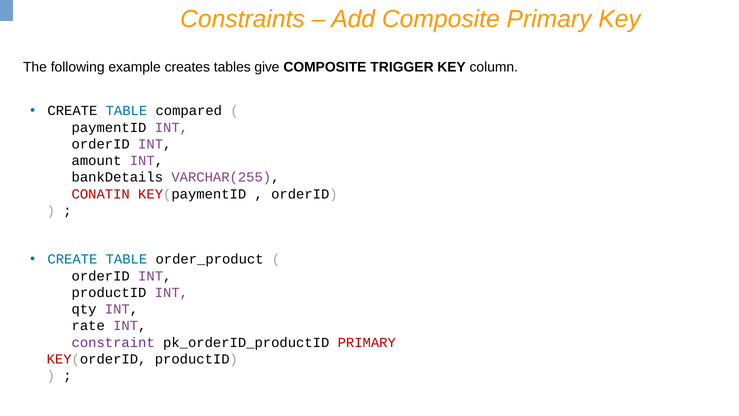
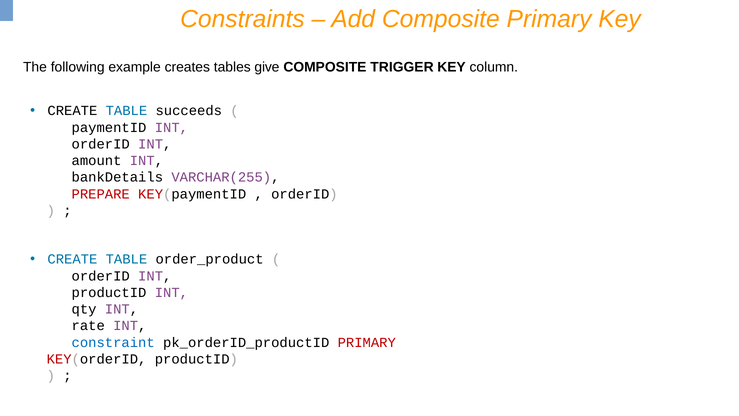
compared: compared -> succeeds (189, 111)
CONATIN: CONATIN -> PREPARE (101, 194)
constraint colour: purple -> blue (113, 342)
